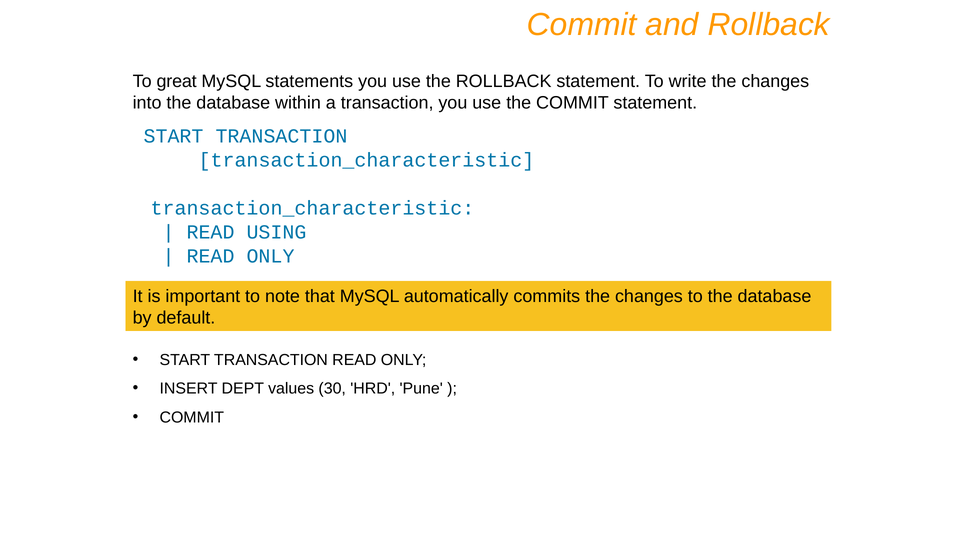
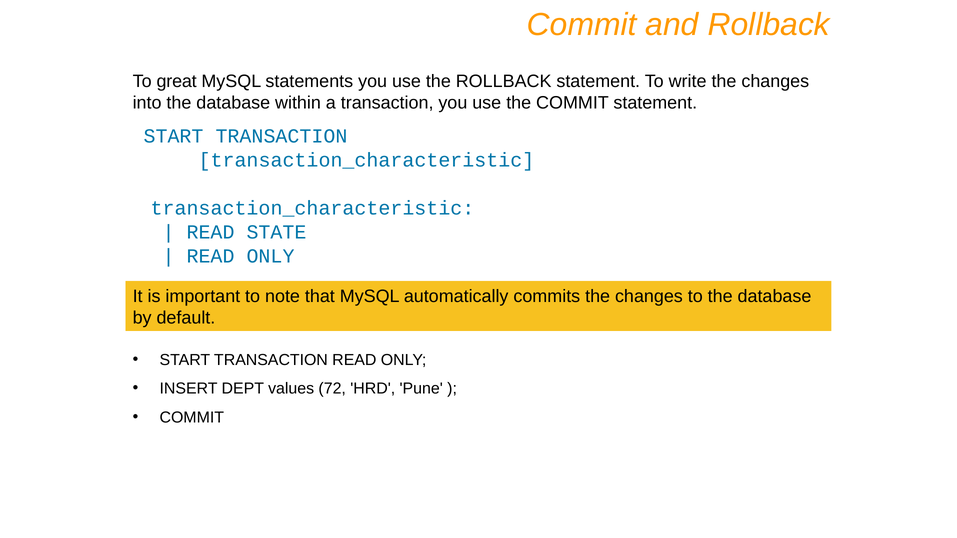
USING: USING -> STATE (276, 232)
30: 30 -> 72 (332, 389)
